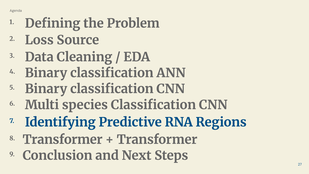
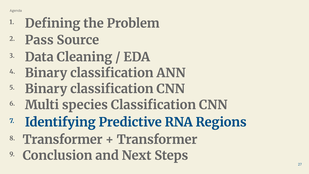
Loss: Loss -> Pass (39, 40)
